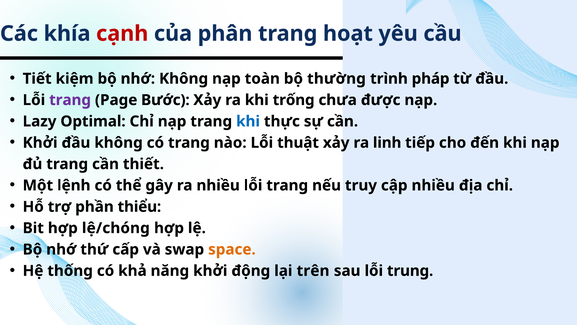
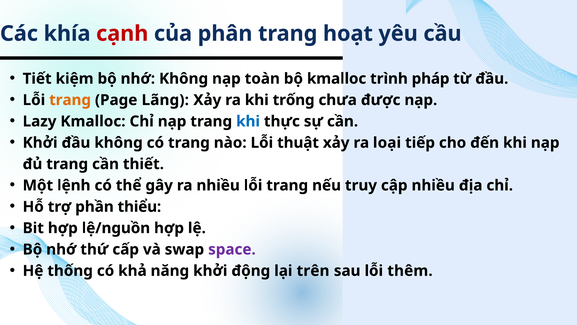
bộ thường: thường -> kmalloc (337, 79)
trang colour: purple -> orange (70, 100)
Bước: Bước -> Lãng (165, 100)
Lazy Optimal: Optimal -> Kmalloc (93, 121)
linh: linh -> loại (387, 143)
lệ/chóng: lệ/chóng -> lệ/nguồn (116, 228)
space colour: orange -> purple (232, 249)
trung: trung -> thêm (410, 270)
